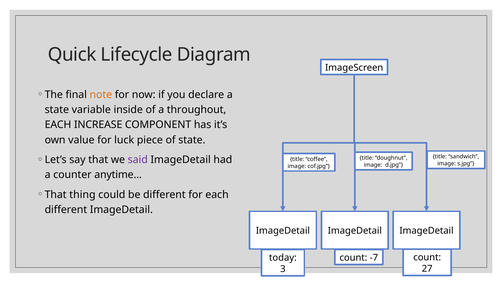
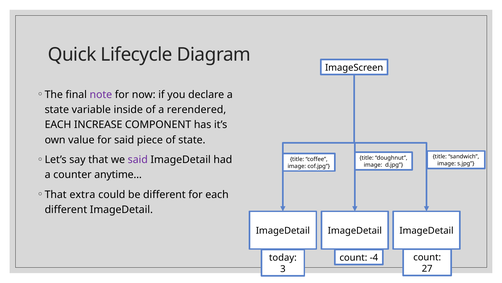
note colour: orange -> purple (101, 94)
throughout: throughout -> rerendered (197, 109)
for luck: luck -> said (124, 140)
thing: thing -> extra (82, 194)
-7: -7 -> -4 (374, 257)
